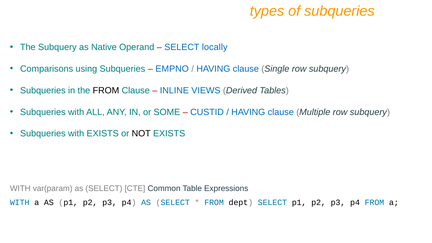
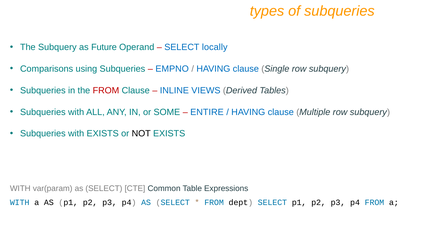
Native: Native -> Future (104, 47)
FROM colour: black -> red (106, 90)
CUSTID: CUSTID -> ENTIRE (207, 112)
